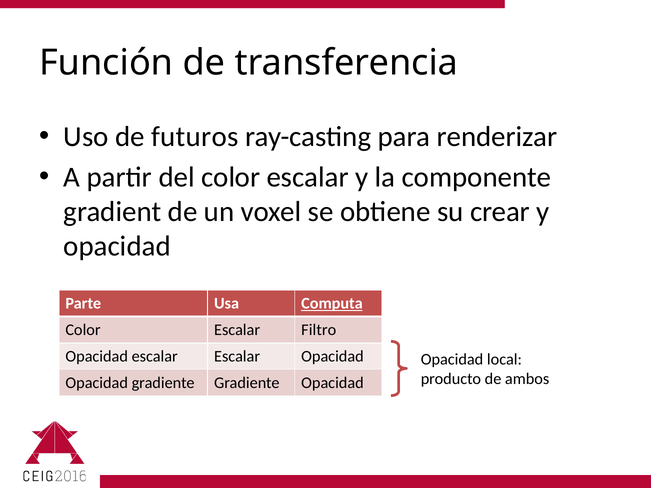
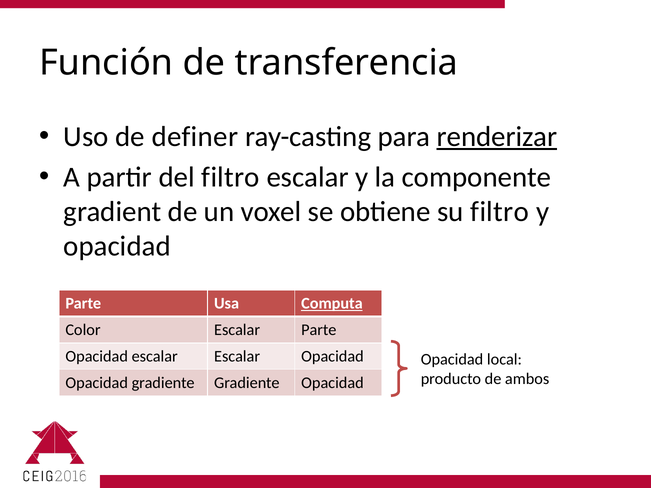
futuros: futuros -> definer (195, 137)
renderizar underline: none -> present (497, 137)
del color: color -> filtro (231, 177)
su crear: crear -> filtro (500, 212)
Escalar Filtro: Filtro -> Parte (319, 330)
